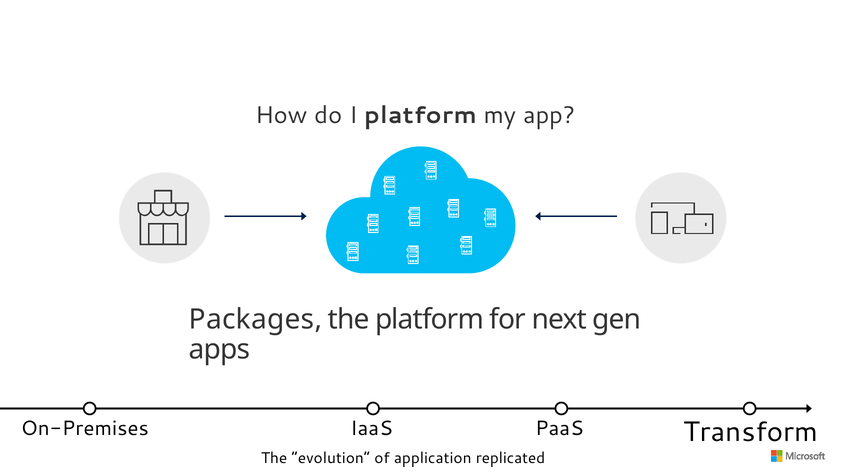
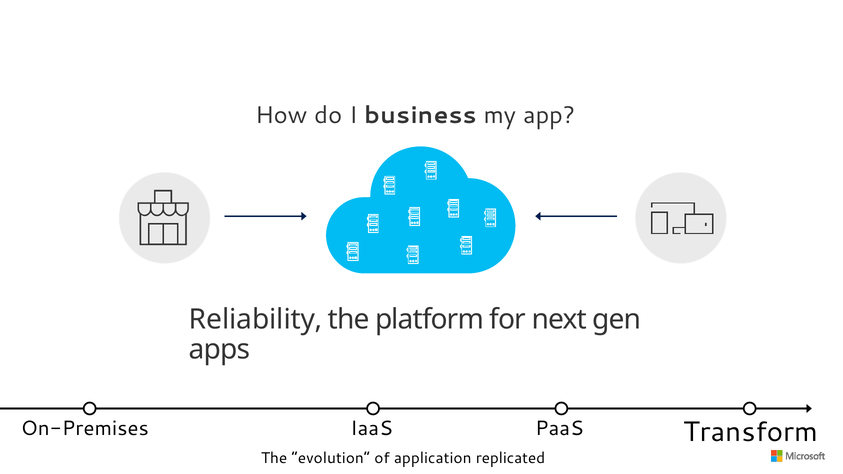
I platform: platform -> business (421, 115)
Packages: Packages -> Reliability (256, 319)
